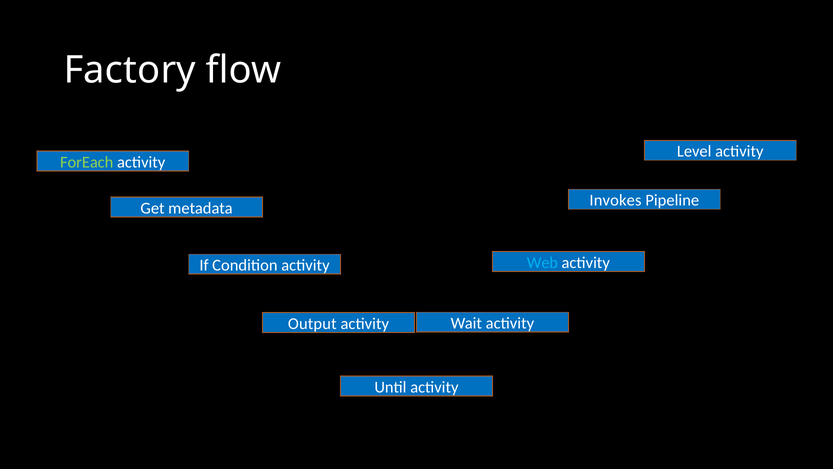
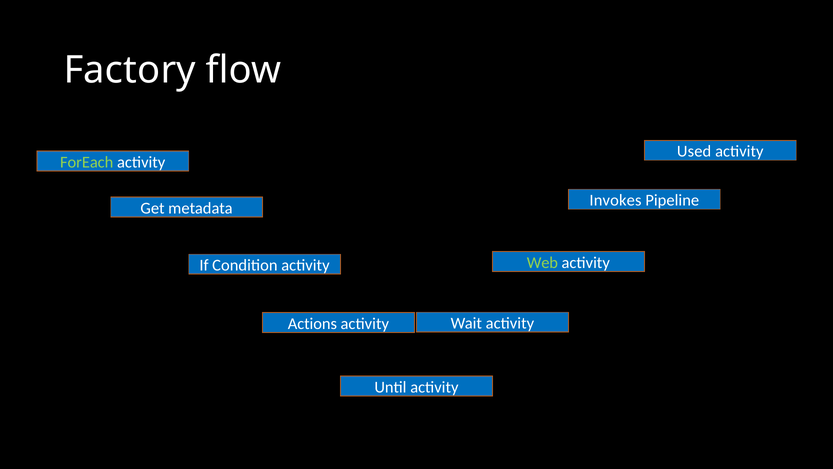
Level: Level -> Used (694, 151)
Web colour: light blue -> light green (542, 262)
Output: Output -> Actions (312, 323)
